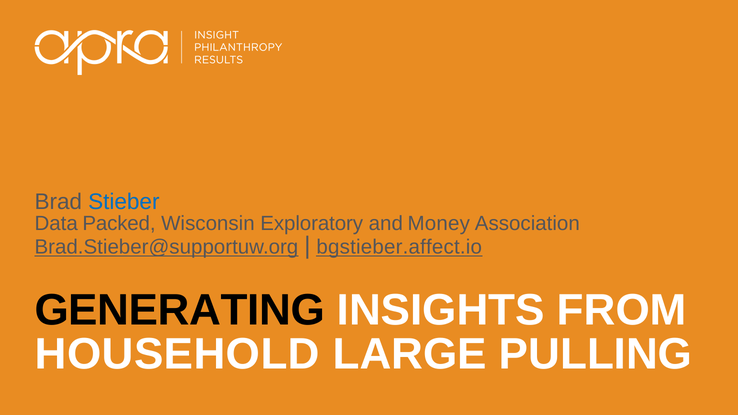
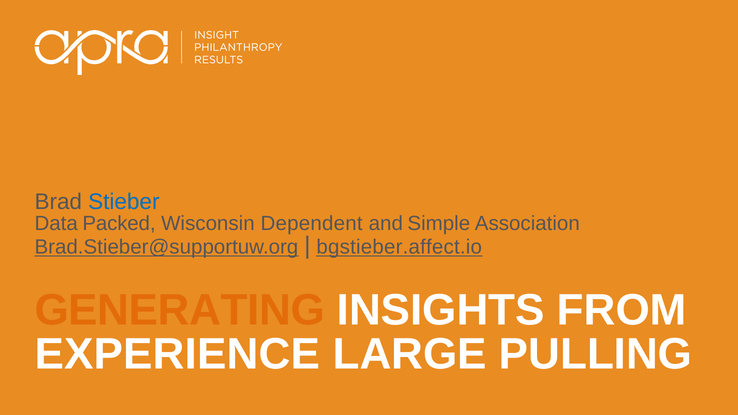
Exploratory: Exploratory -> Dependent (312, 223)
Money: Money -> Simple (439, 223)
GENERATING colour: black -> orange (180, 310)
HOUSEHOLD: HOUSEHOLD -> EXPERIENCE (177, 354)
